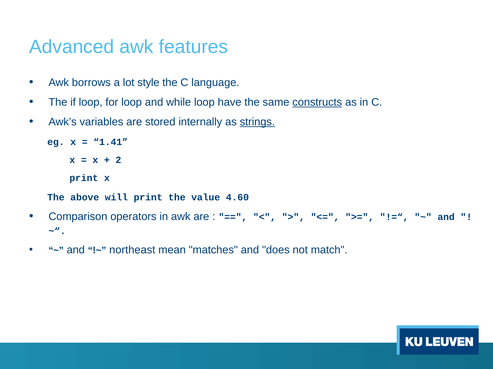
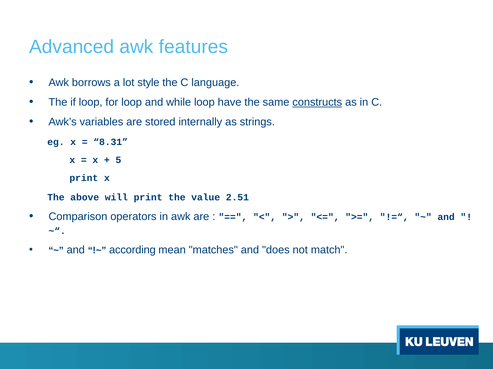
strings underline: present -> none (257, 122)
1.41: 1.41 -> 8.31 (111, 142)
2: 2 -> 5 (118, 160)
4.60: 4.60 -> 2.51 (237, 198)
northeast: northeast -> according (132, 251)
